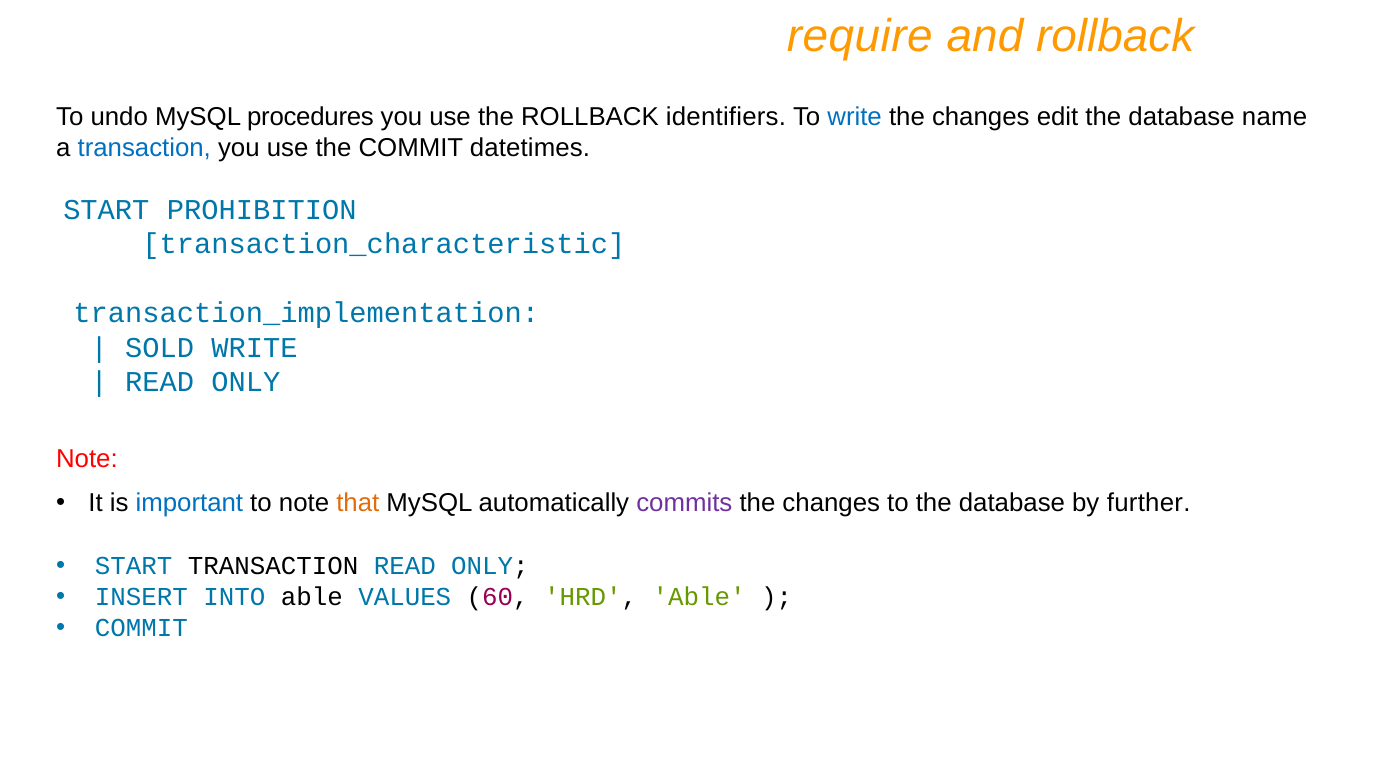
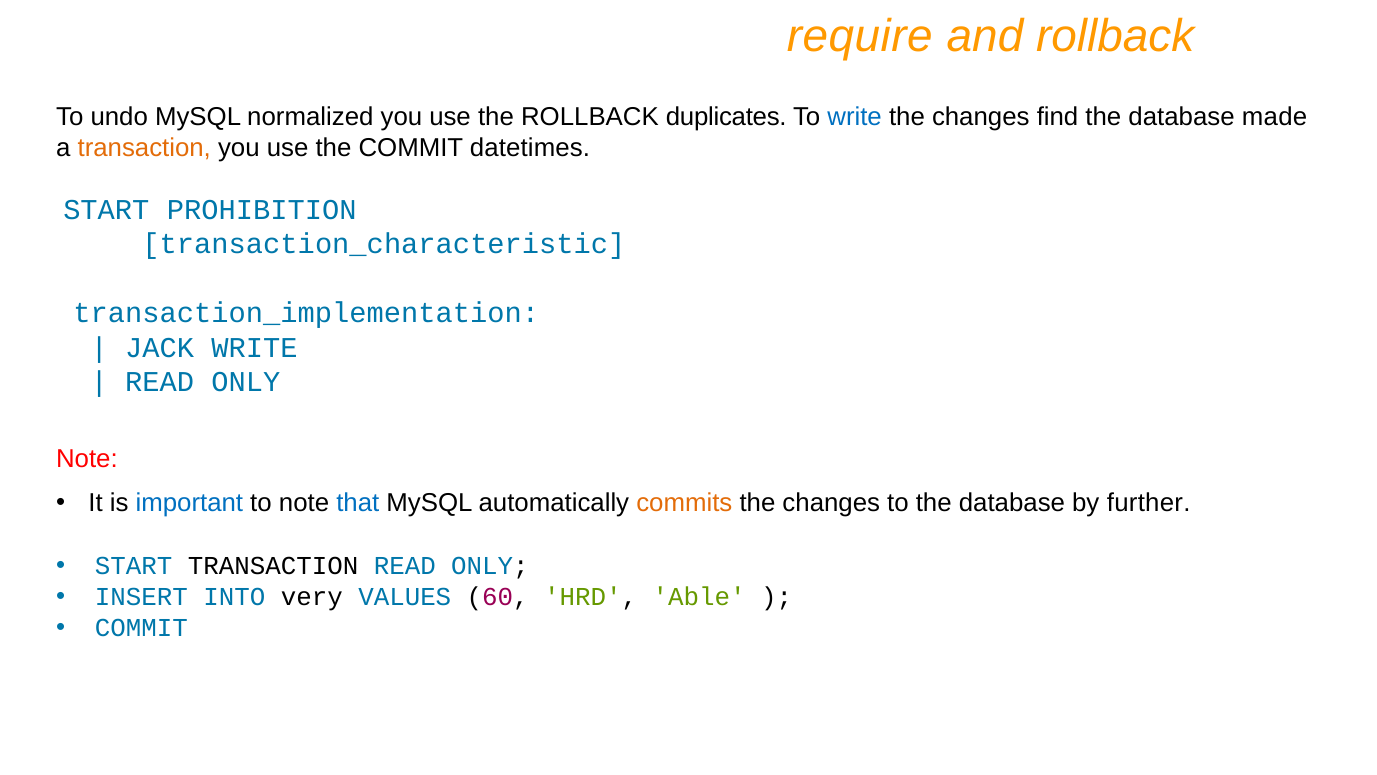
procedures: procedures -> normalized (310, 117)
identifiers: identifiers -> duplicates (726, 117)
edit: edit -> find (1058, 117)
name: name -> made (1275, 117)
transaction colour: blue -> orange (144, 148)
SOLD: SOLD -> JACK (160, 348)
that colour: orange -> blue (358, 503)
commits colour: purple -> orange (684, 503)
INTO able: able -> very (312, 597)
